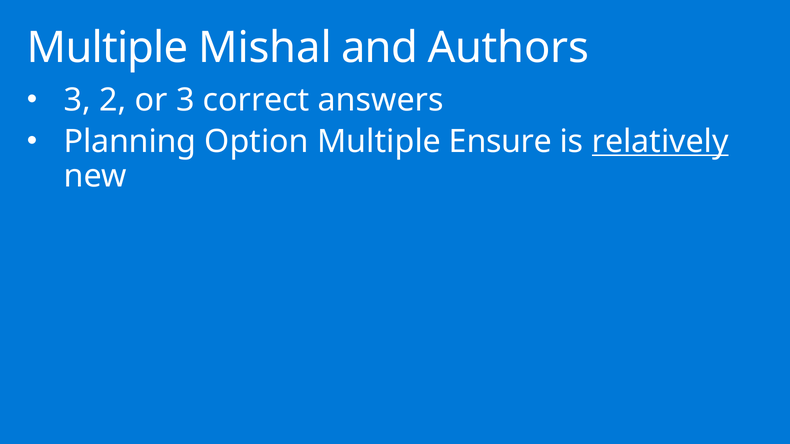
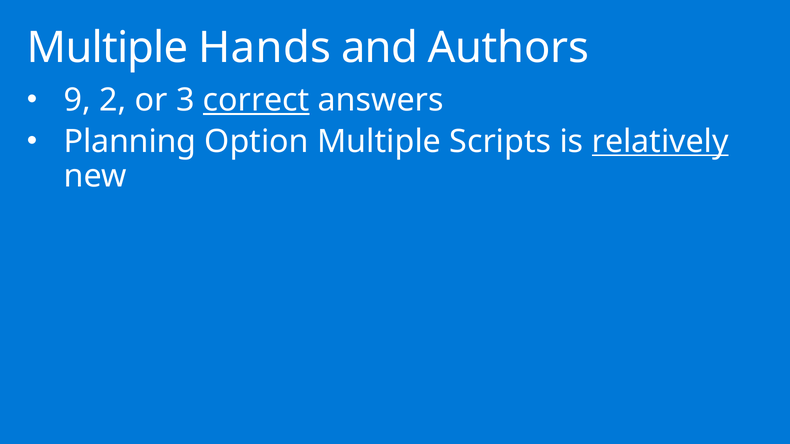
Mishal: Mishal -> Hands (265, 48)
3: 3 -> 9 (78, 100)
correct underline: none -> present (256, 100)
Ensure: Ensure -> Scripts (500, 142)
